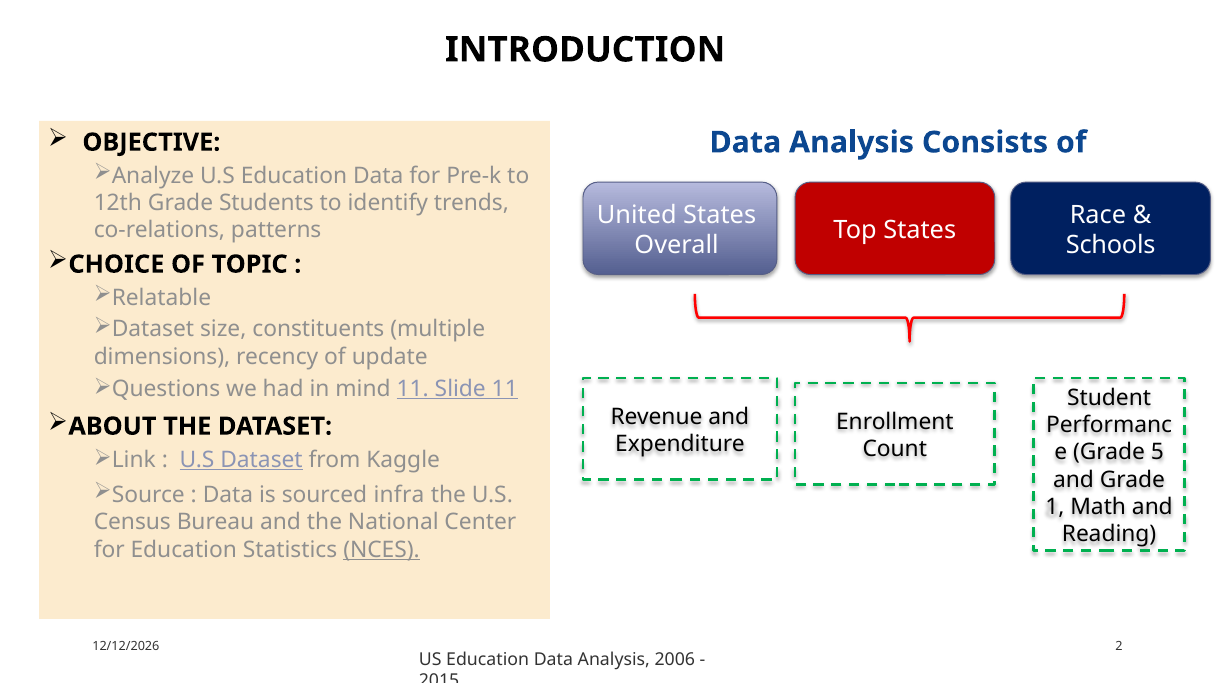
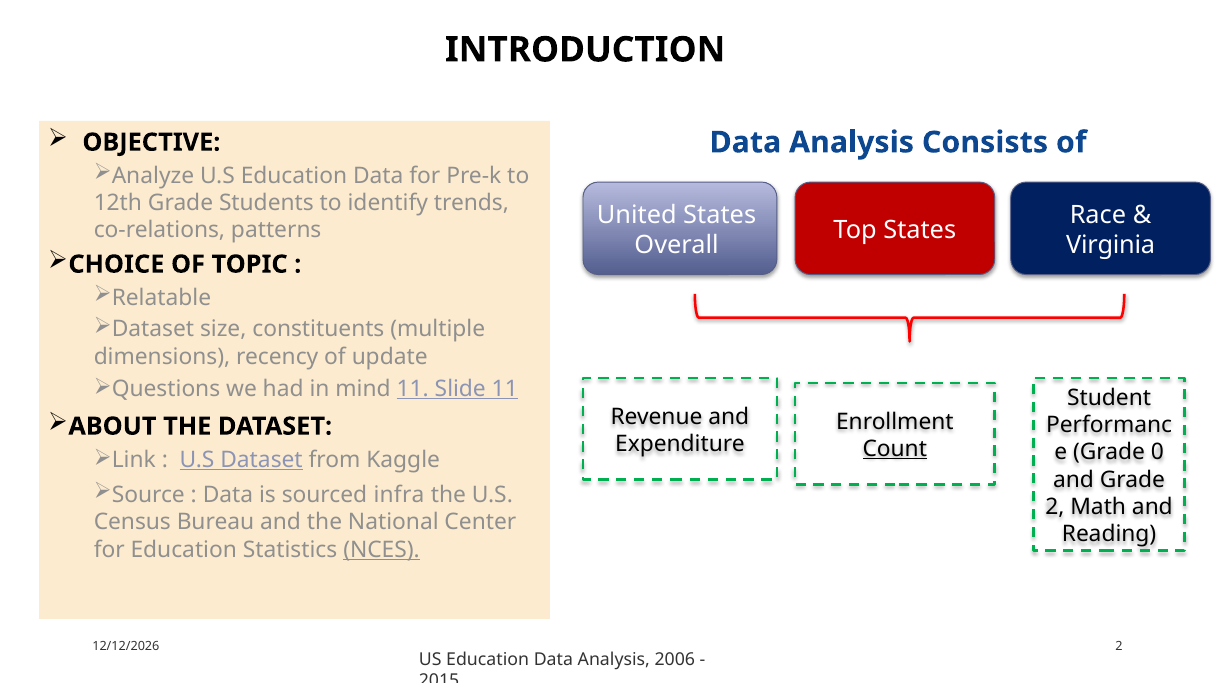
Schools: Schools -> Virginia (1111, 245)
Count underline: none -> present (895, 449)
5: 5 -> 0 (1157, 453)
1: 1 -> 2 (1055, 507)
